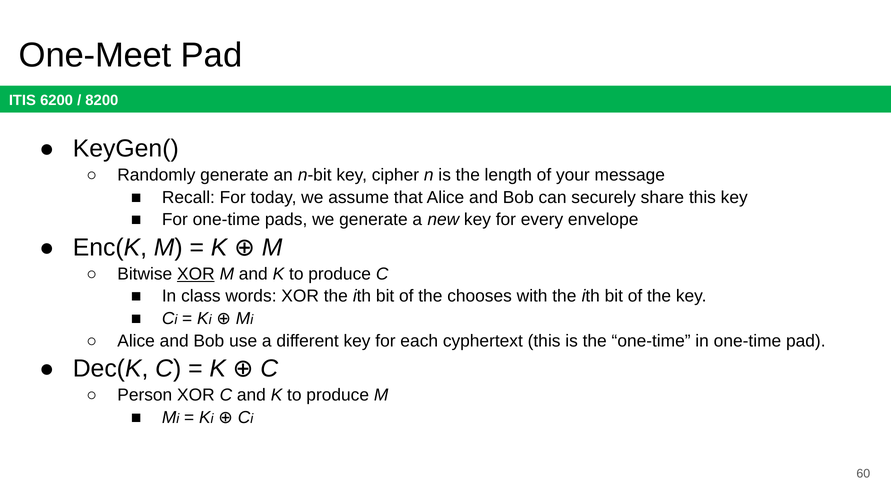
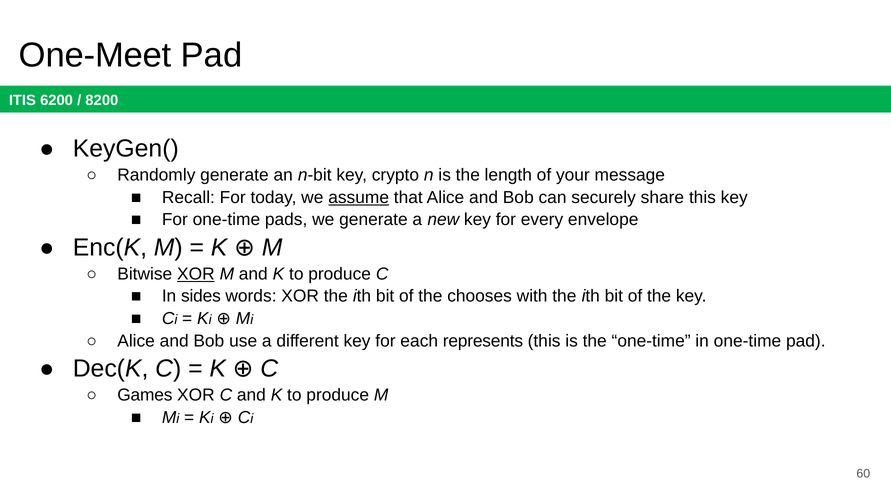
cipher: cipher -> crypto (395, 175)
assume underline: none -> present (359, 197)
class: class -> sides (201, 296)
cyphertext: cyphertext -> represents (483, 341)
Person: Person -> Games (145, 395)
